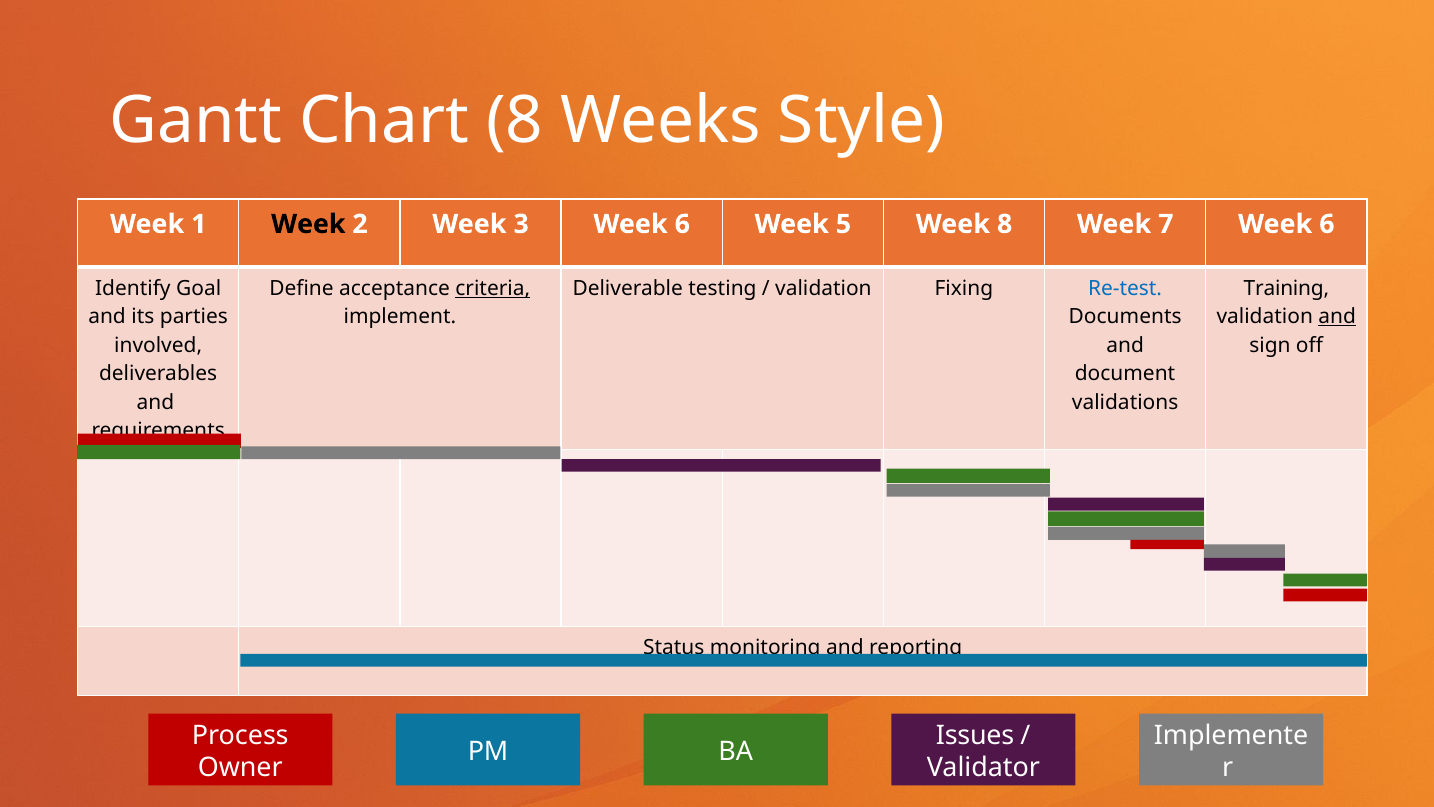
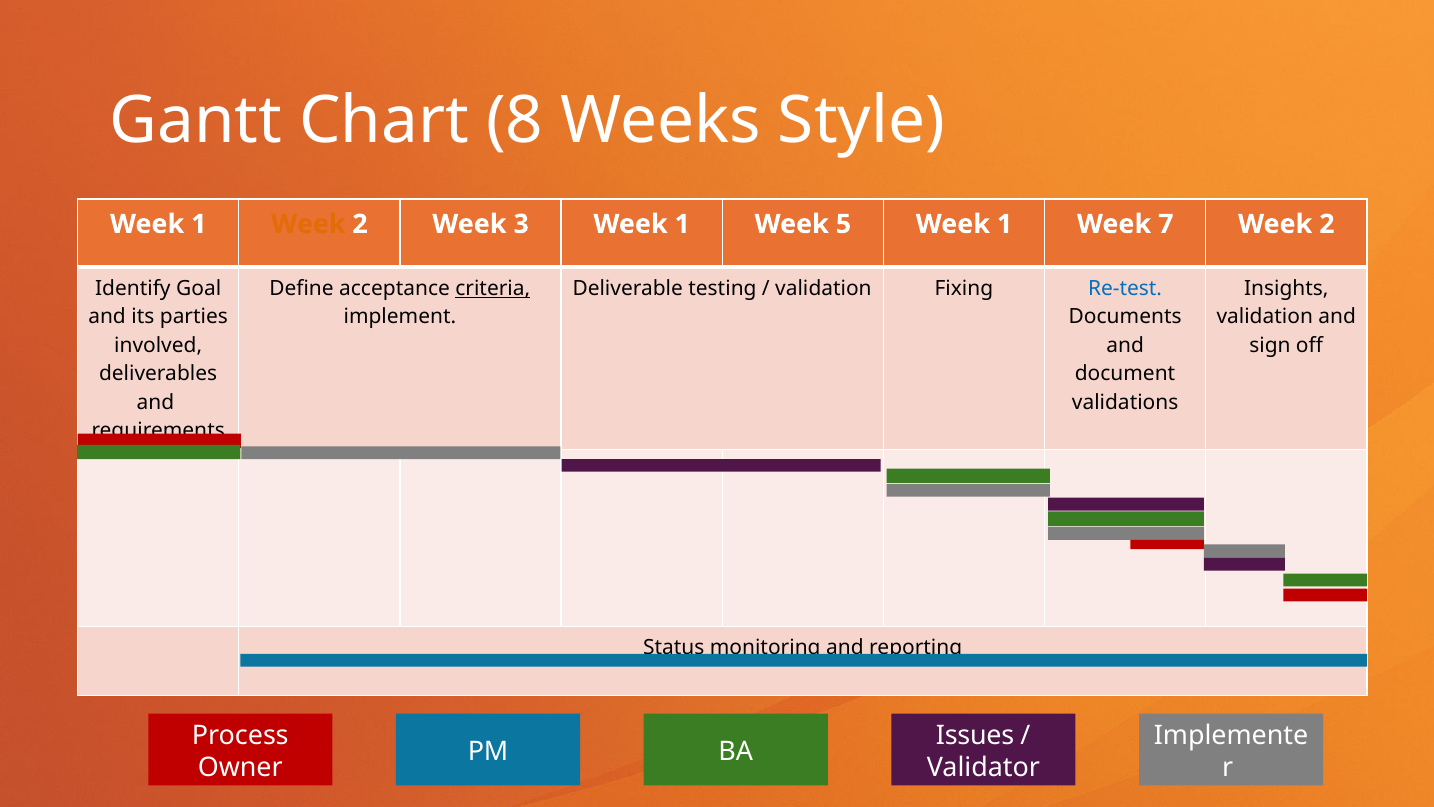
Week colour: black -> orange (308, 224)
3 Week 6: 6 -> 1 (682, 224)
5 Week 8: 8 -> 1 (1005, 224)
7 Week 6: 6 -> 2 (1327, 224)
Training: Training -> Insights (1286, 288)
and underline: present -> none (1337, 317)
